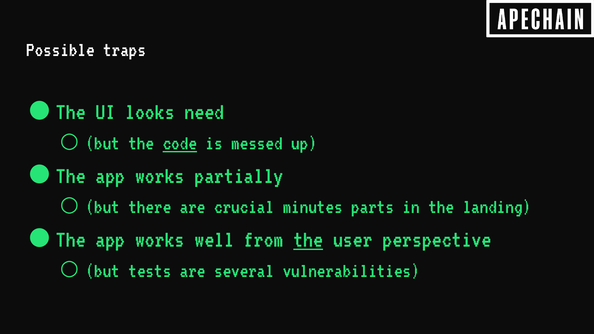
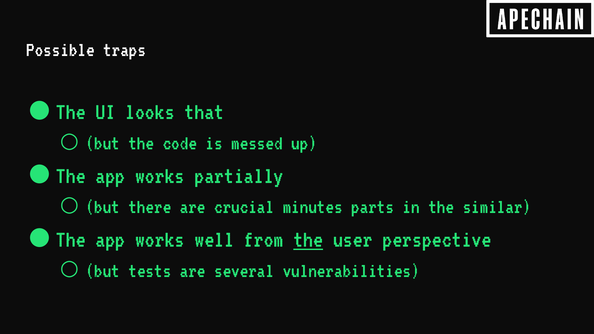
need: need -> that (204, 111)
code underline: present -> none (180, 143)
landing: landing -> similar (497, 206)
